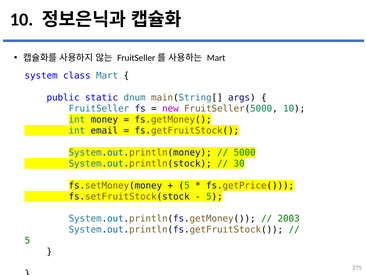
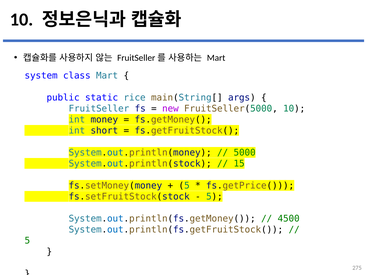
dnum: dnum -> rice (135, 97)
email: email -> short (104, 130)
30: 30 -> 15 (239, 163)
2003: 2003 -> 4500 (289, 218)
